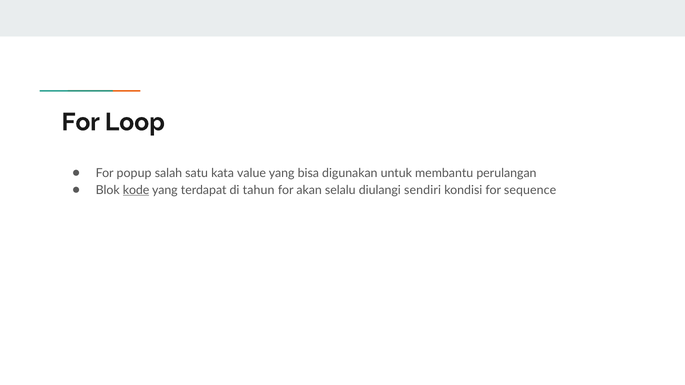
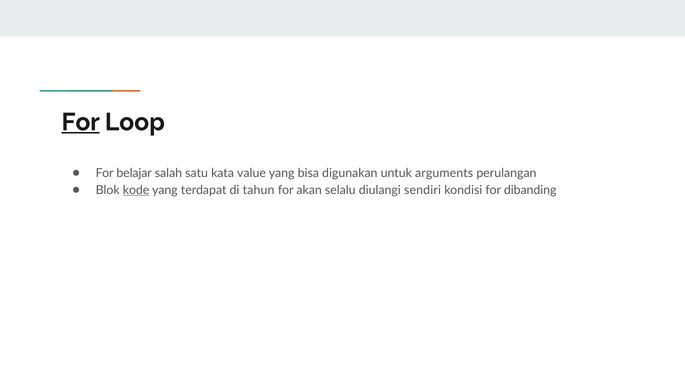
For underline: none -> present (81, 122)
popup: popup -> belajar (134, 173)
membantu: membantu -> arguments (444, 173)
sequence: sequence -> dibanding (530, 190)
